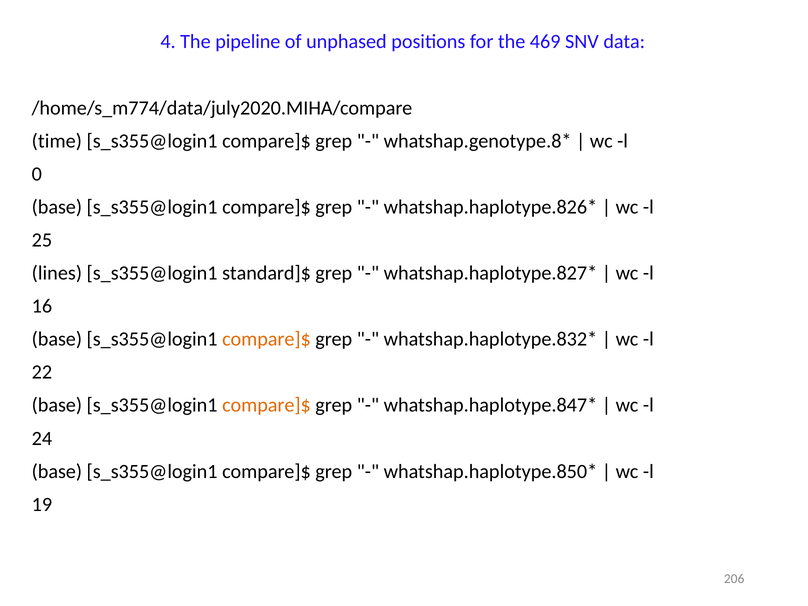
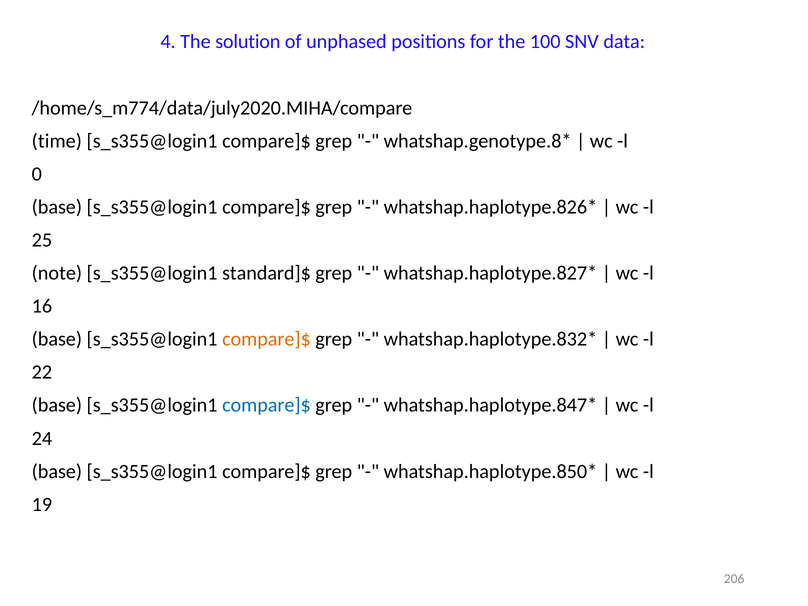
pipeline: pipeline -> solution (248, 42)
469: 469 -> 100 (545, 42)
lines: lines -> note (57, 273)
compare]$ colour: orange -> blue (266, 405)
